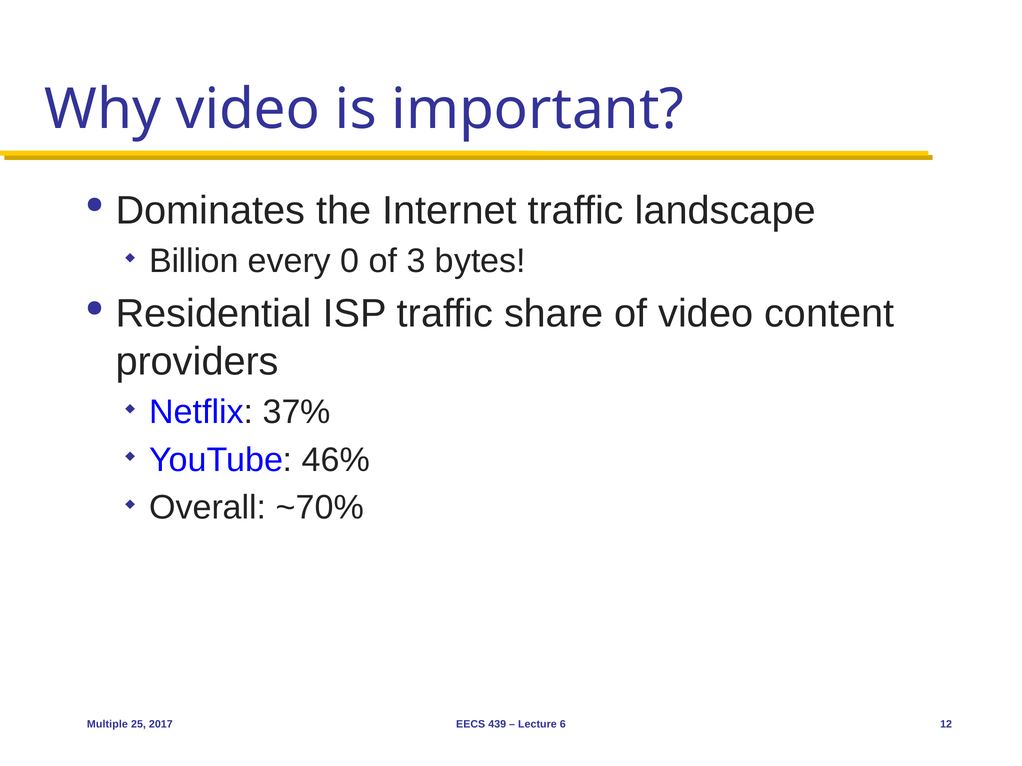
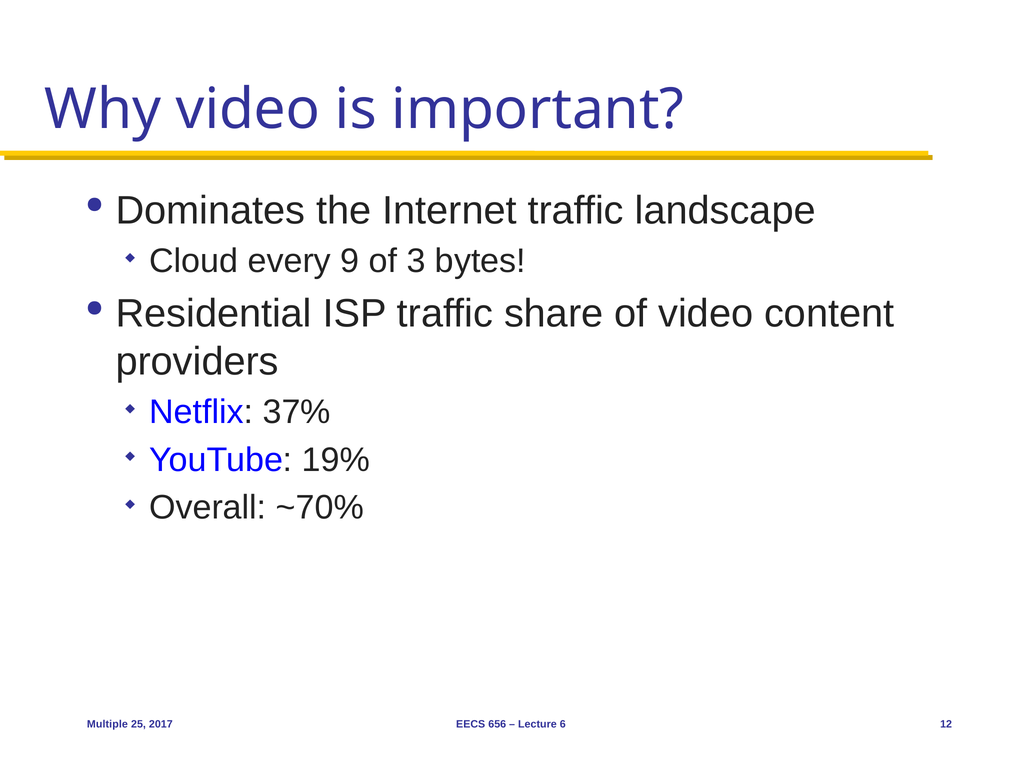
Billion: Billion -> Cloud (194, 261)
0: 0 -> 9 (350, 261)
46%: 46% -> 19% (336, 460)
439: 439 -> 656 (497, 725)
